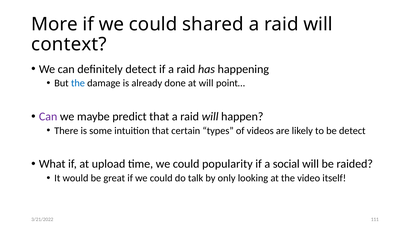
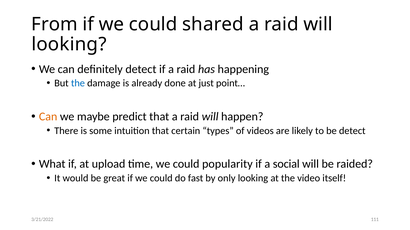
More: More -> From (54, 24)
context: context -> looking (69, 45)
at will: will -> just (206, 83)
Can colour: purple -> orange (48, 117)
talk: talk -> fast (196, 179)
